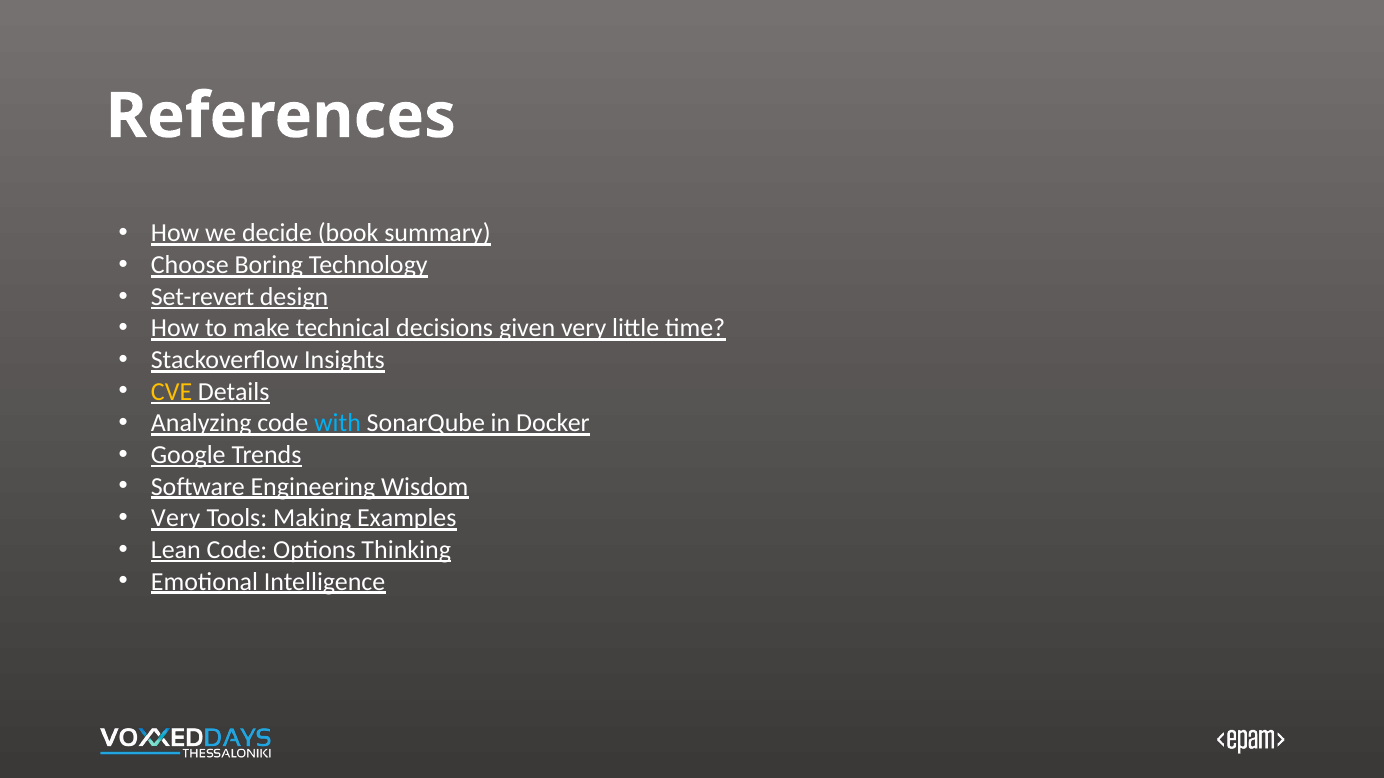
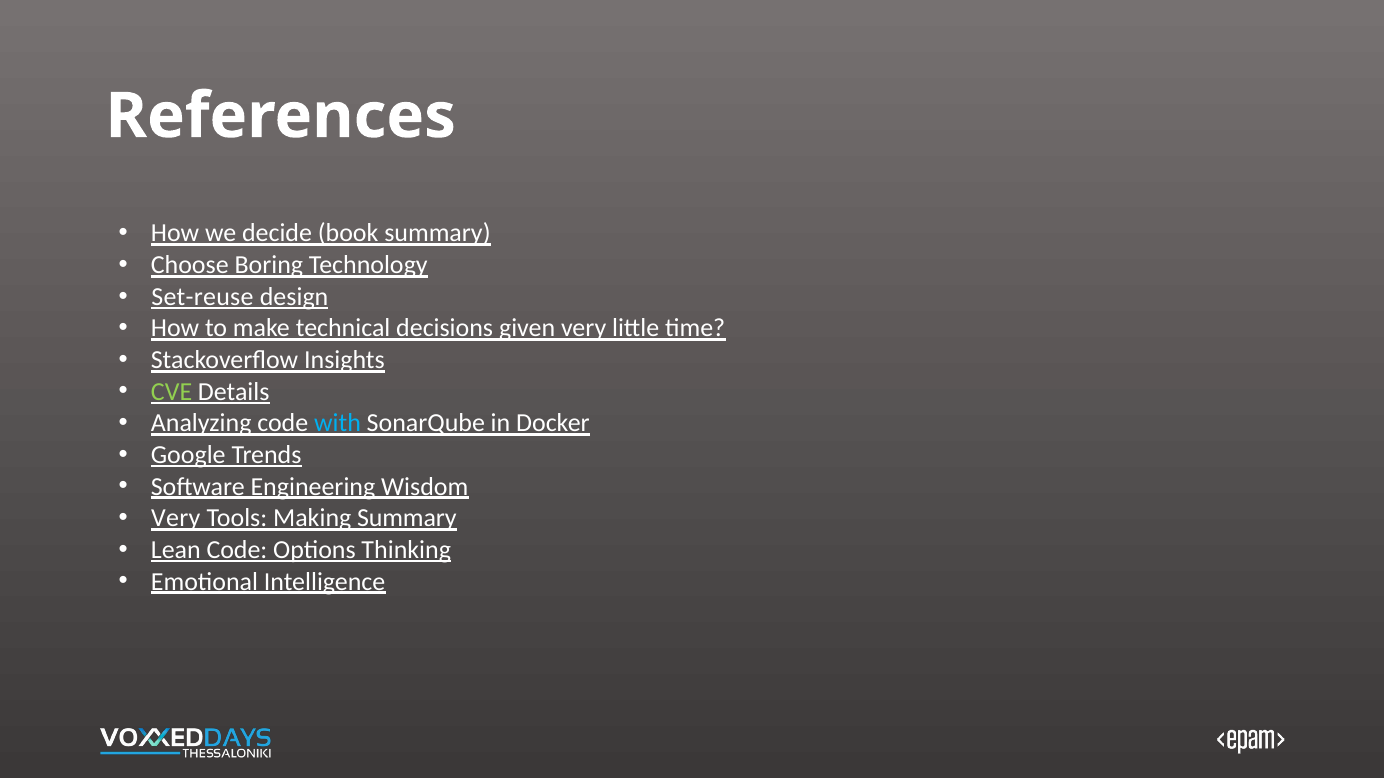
Set-revert: Set-revert -> Set-reuse (202, 297)
CVE colour: yellow -> light green (172, 392)
Making Examples: Examples -> Summary (407, 518)
